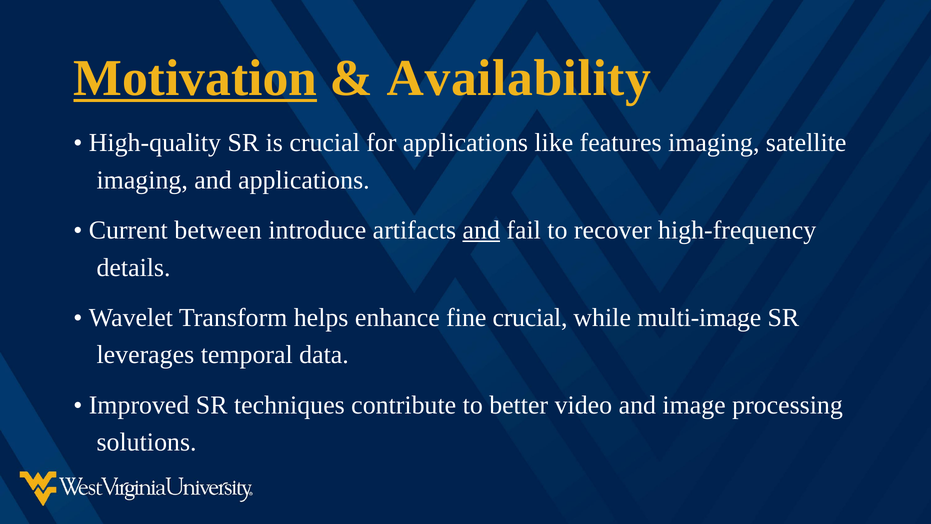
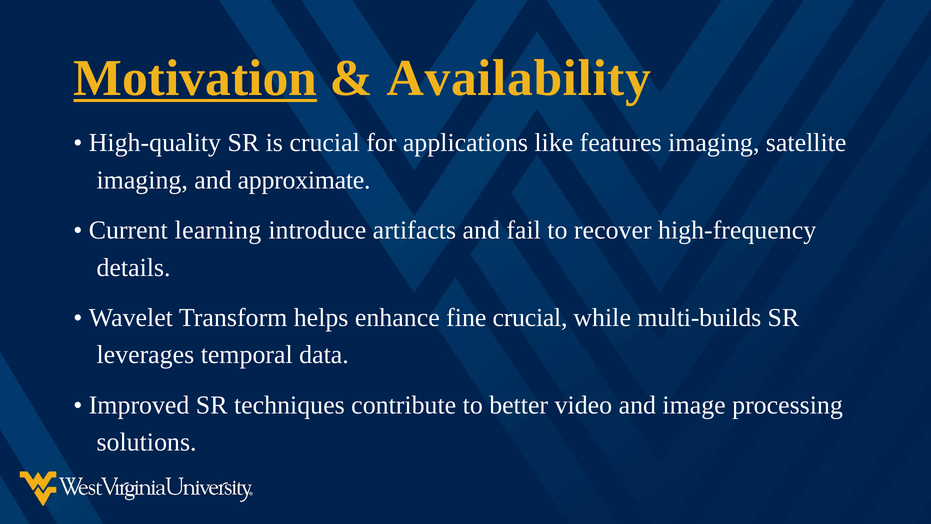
and applications: applications -> approximate (304, 180)
between: between -> learning (218, 230)
and underline: present -> none (481, 230)
multi-image: multi-image -> multi-builds (699, 317)
